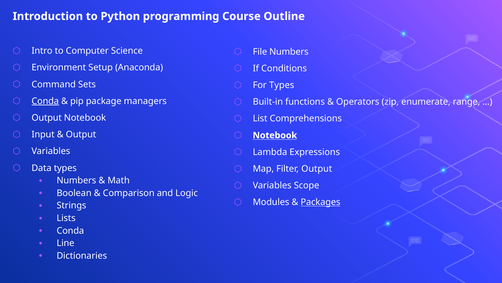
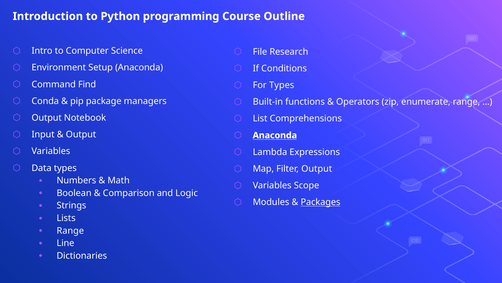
File Numbers: Numbers -> Research (289, 52)
Sets: Sets -> Find (87, 84)
Conda underline: present -> none (45, 101)
Notebook: Notebook -> Anaconda (275, 135)
Conda: Conda -> Range (70, 230)
